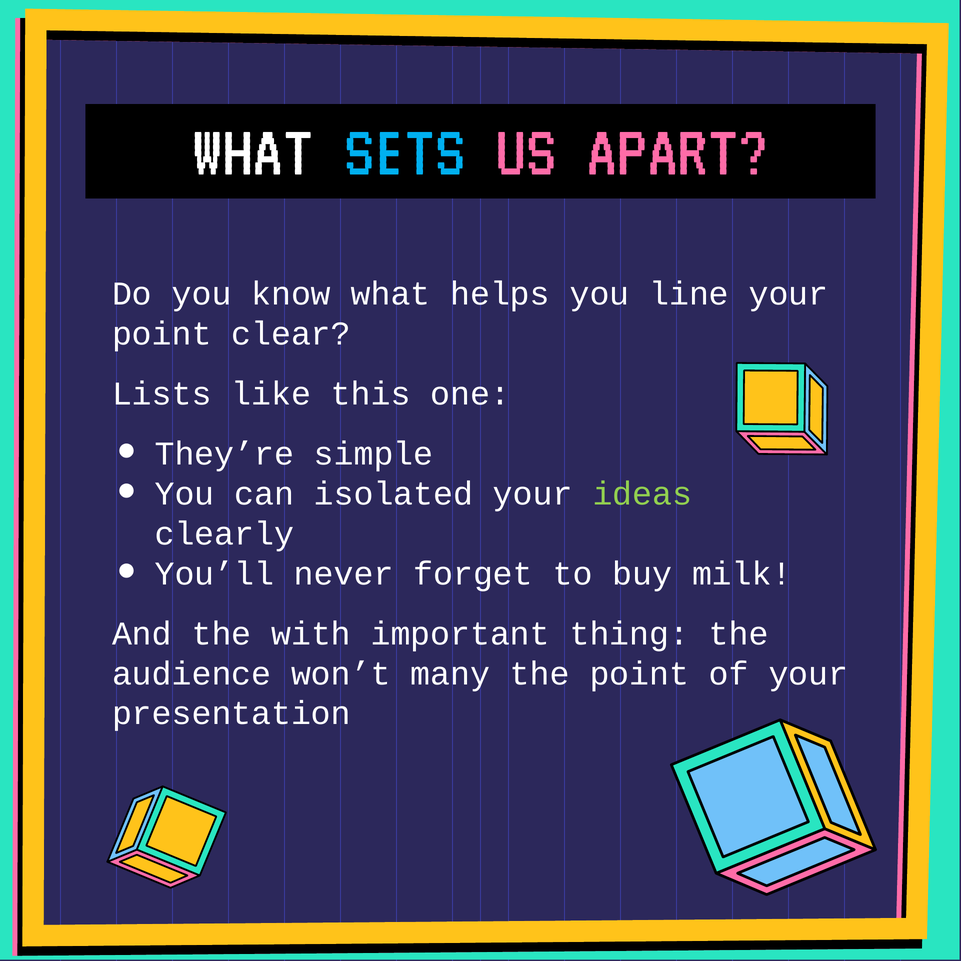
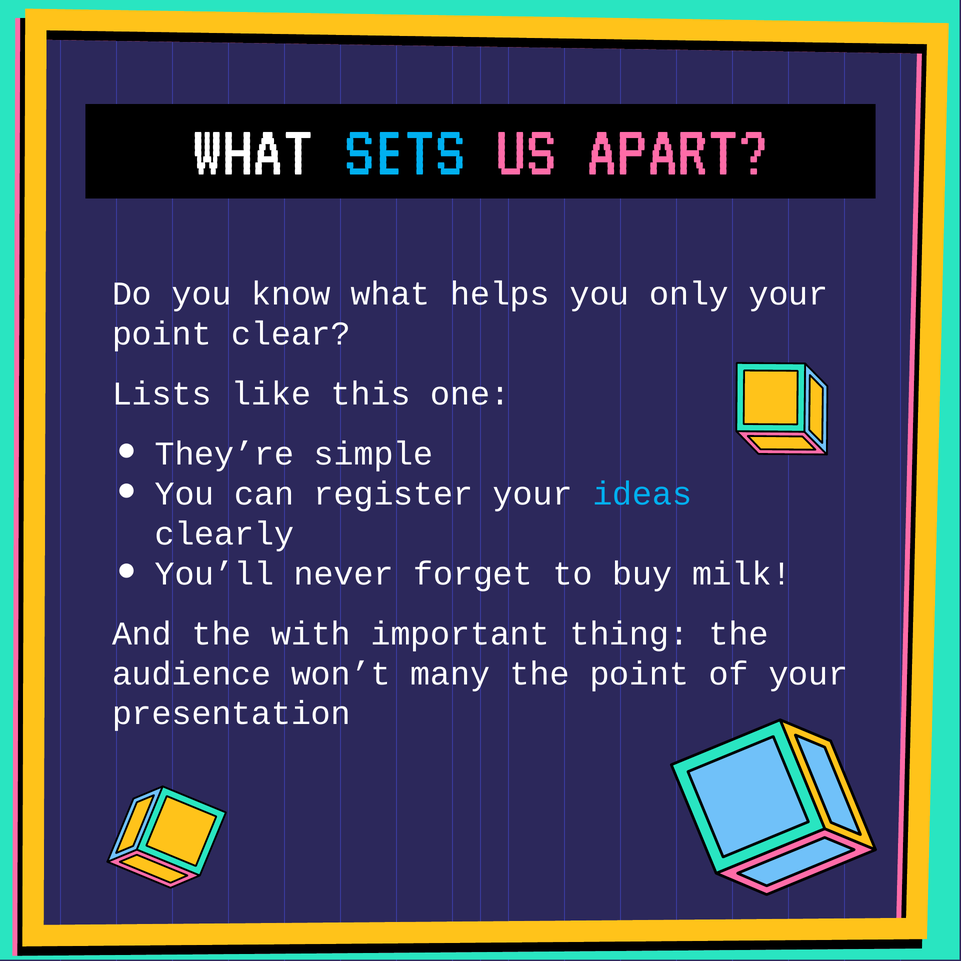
line: line -> only (689, 294)
isolated: isolated -> register (394, 494)
ideas colour: light green -> light blue (642, 494)
